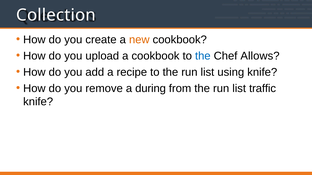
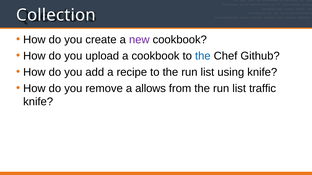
new colour: orange -> purple (139, 40)
Allows: Allows -> Github (260, 56)
during: during -> allows (151, 89)
